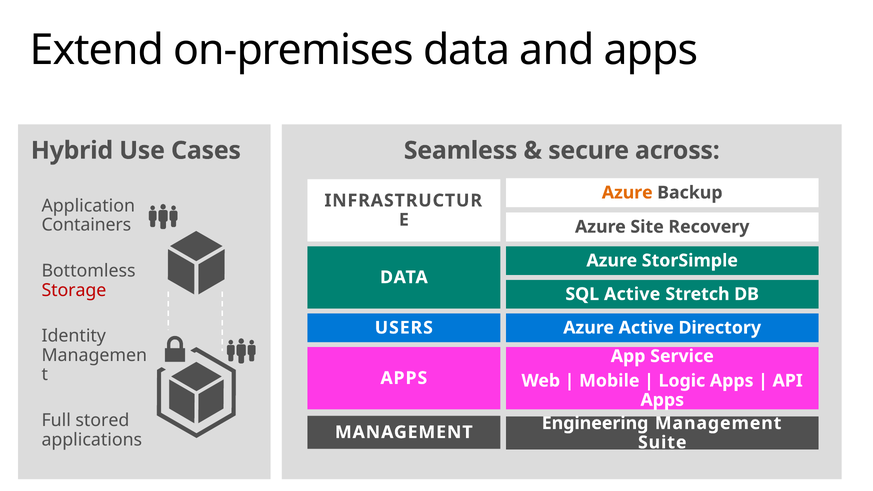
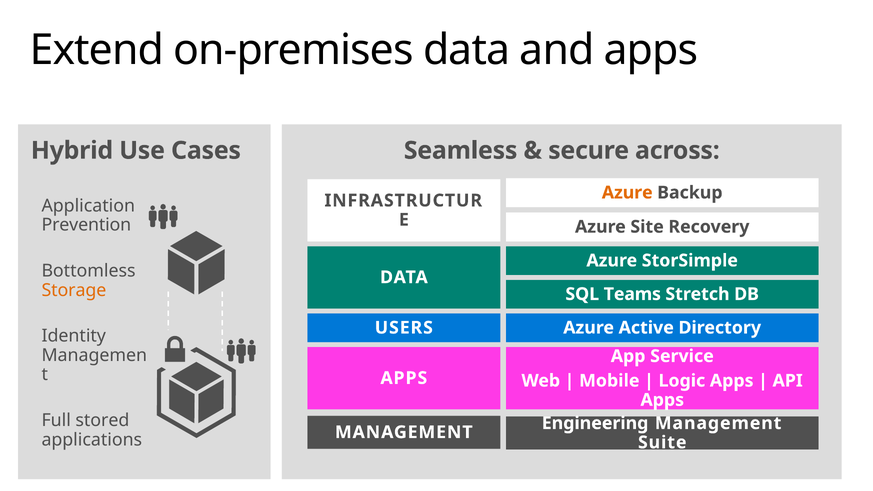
Containers: Containers -> Prevention (86, 225)
Storage colour: red -> orange (74, 290)
SQL Active: Active -> Teams (632, 294)
